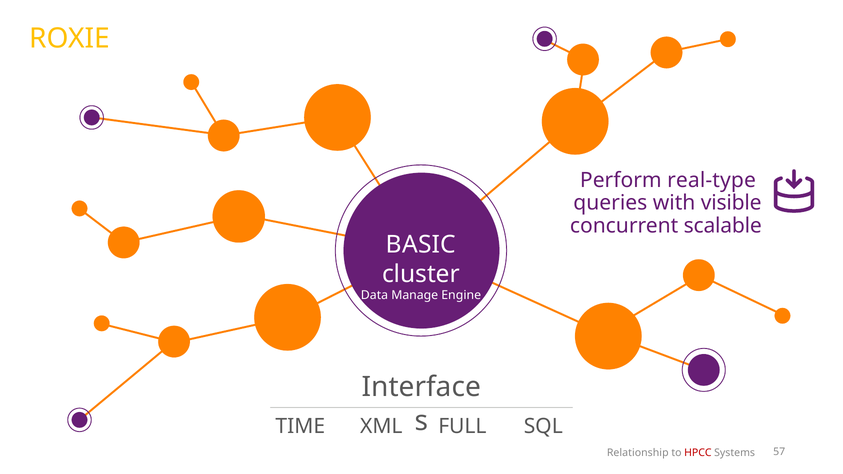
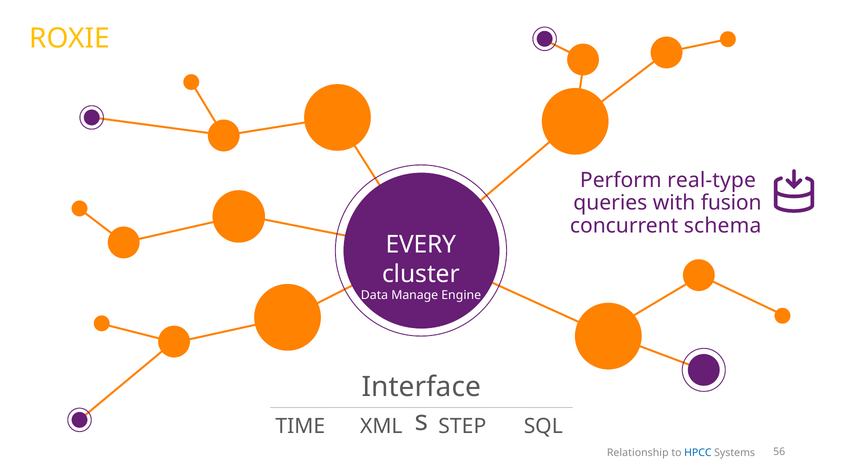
visible: visible -> fusion (731, 203)
scalable: scalable -> schema (723, 226)
BASIC: BASIC -> EVERY (421, 245)
FULL: FULL -> STEP (462, 427)
HPCC colour: red -> blue (698, 453)
57: 57 -> 56 (779, 452)
